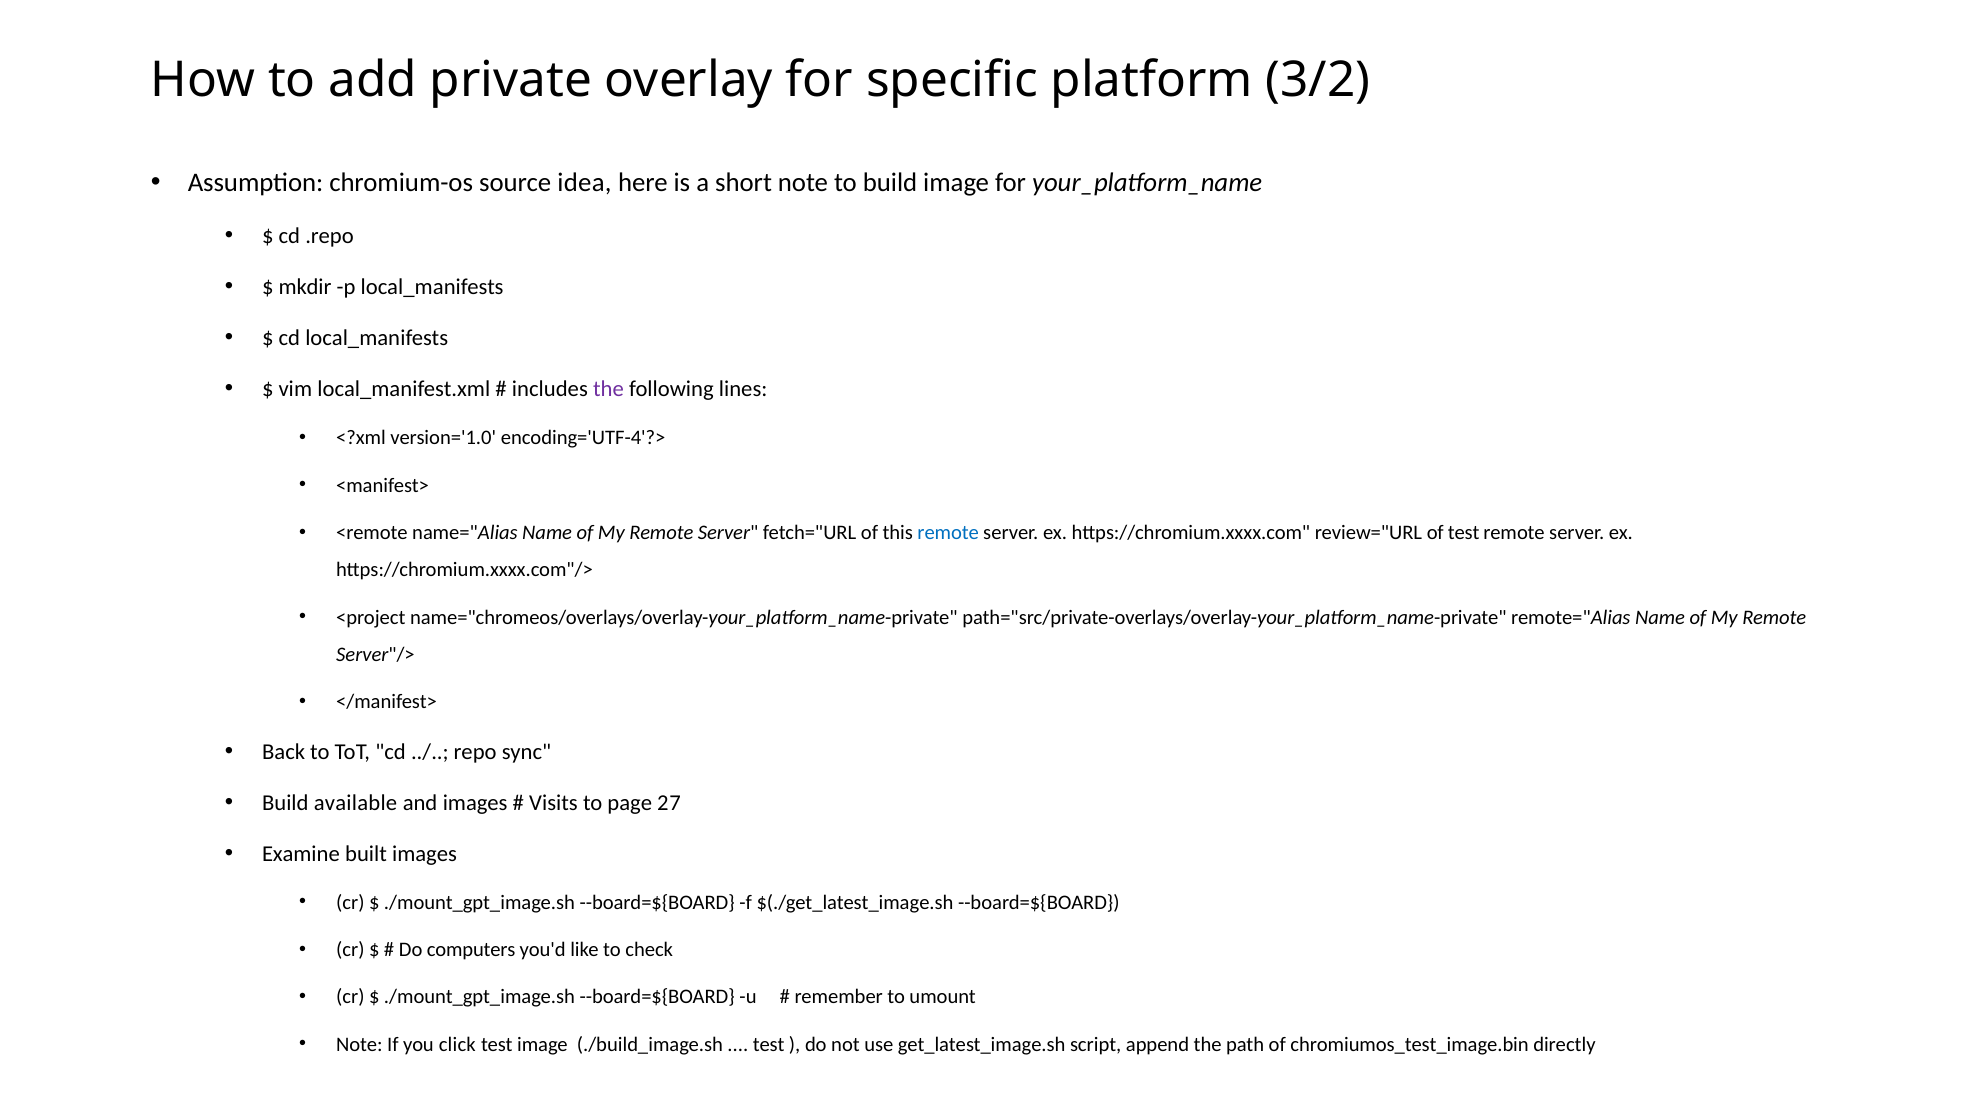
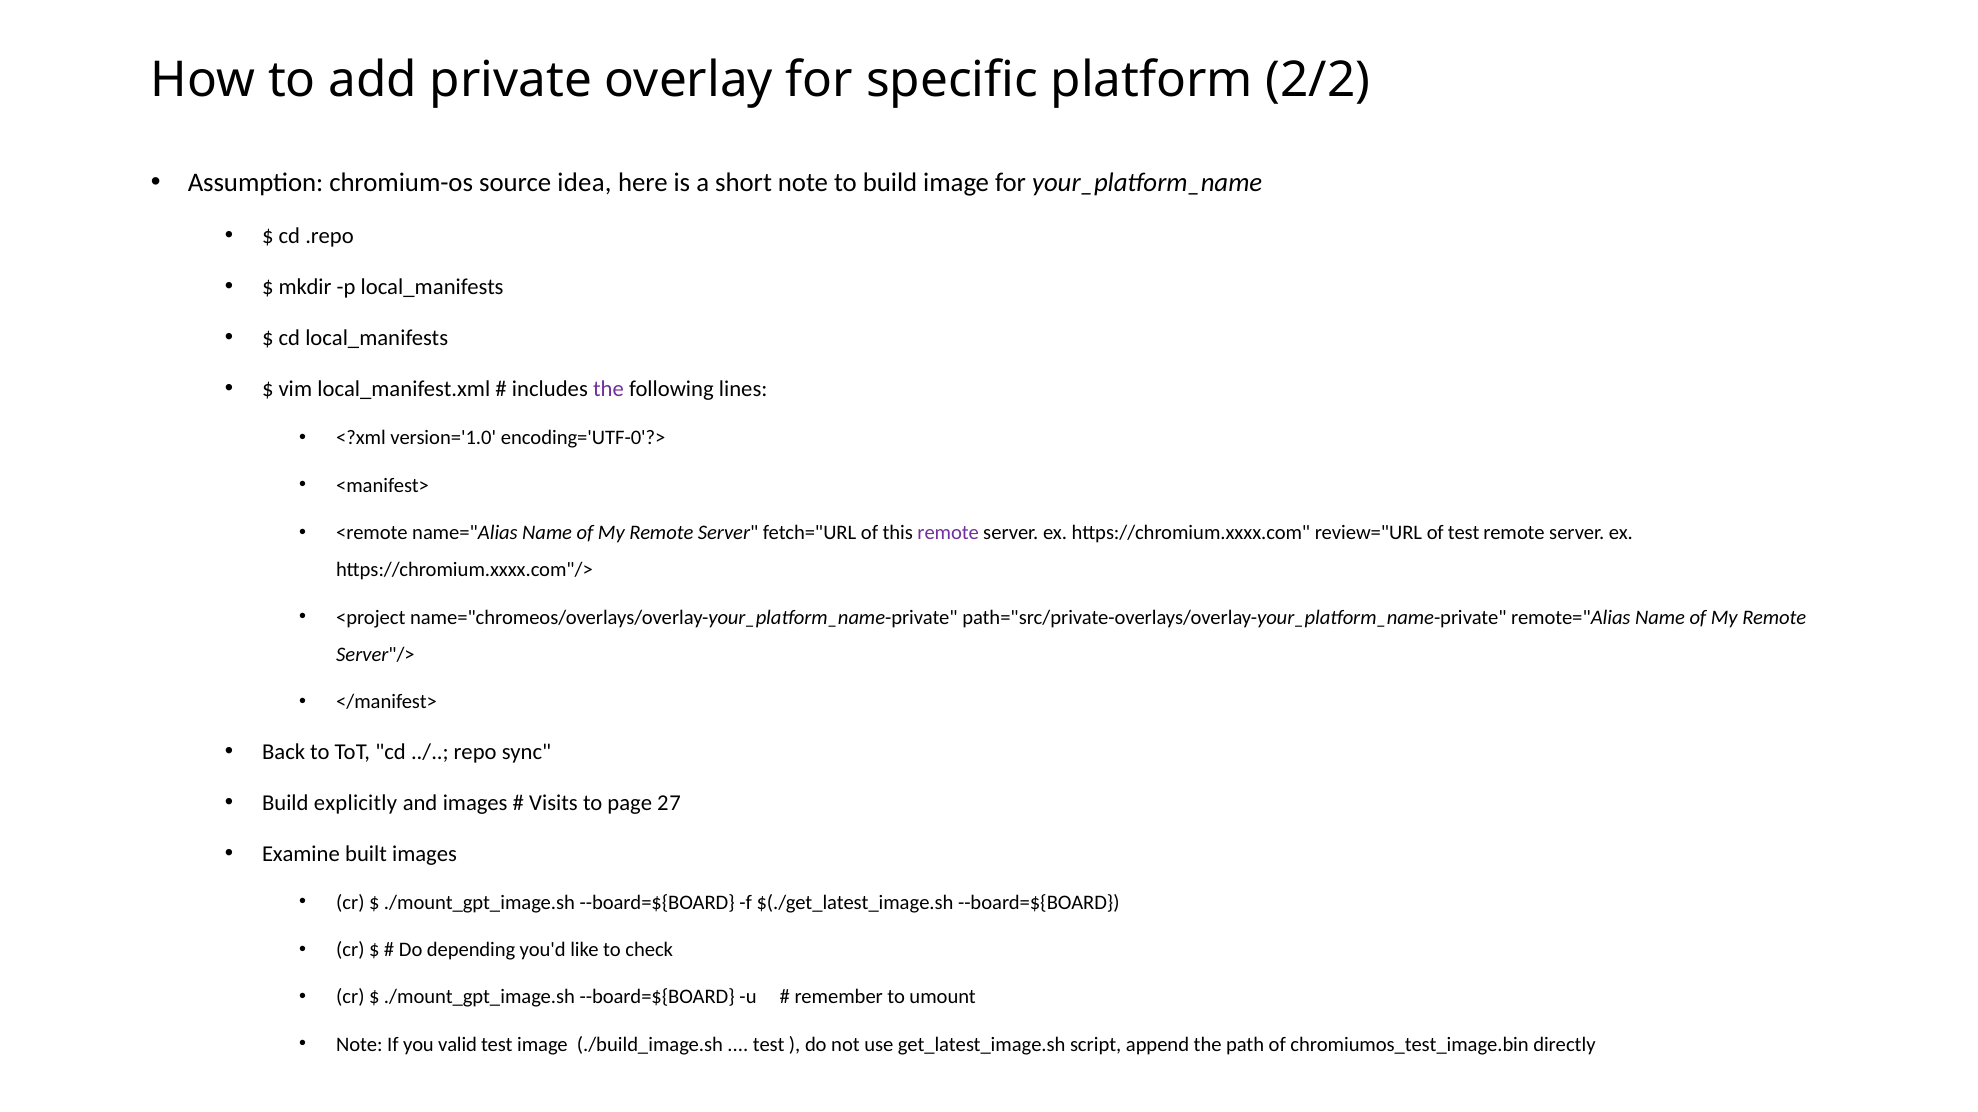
3/2: 3/2 -> 2/2 (1318, 80)
encoding='UTF-4'?>: encoding='UTF-4'?> -> encoding='UTF-0'?> (583, 438)
remote colour: blue -> purple (948, 533)
available: available -> explicitly (356, 803)
computers: computers -> depending (471, 950)
click: click -> valid (458, 1045)
